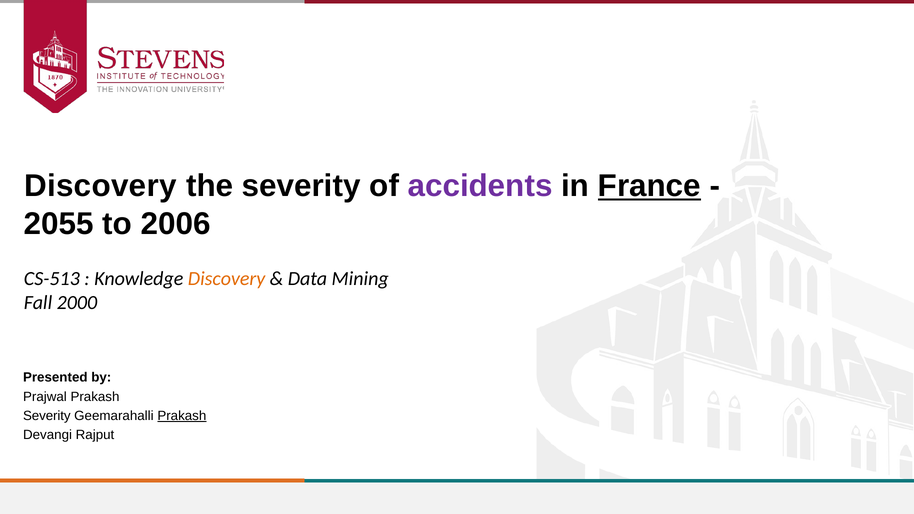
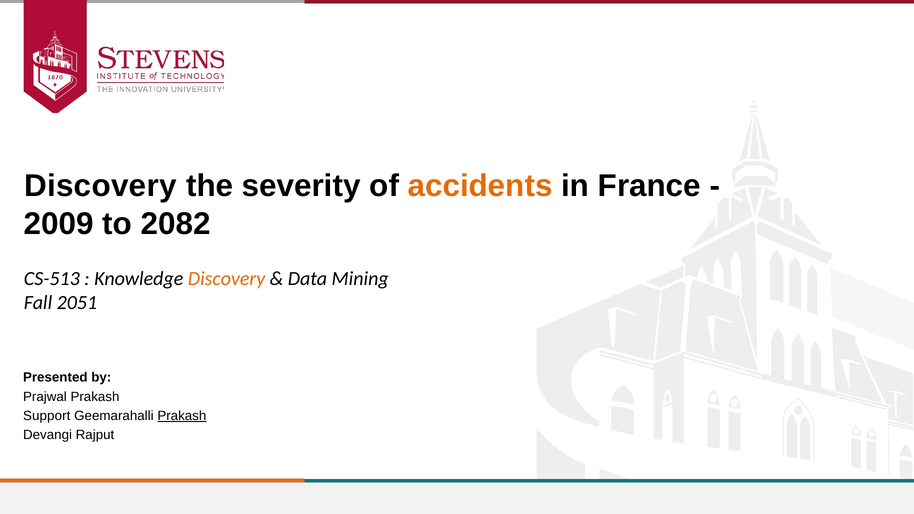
accidents colour: purple -> orange (480, 186)
France underline: present -> none (649, 186)
2055: 2055 -> 2009 (59, 224)
2006: 2006 -> 2082 (176, 224)
2000: 2000 -> 2051 (77, 303)
Severity: Severity -> Support (47, 416)
